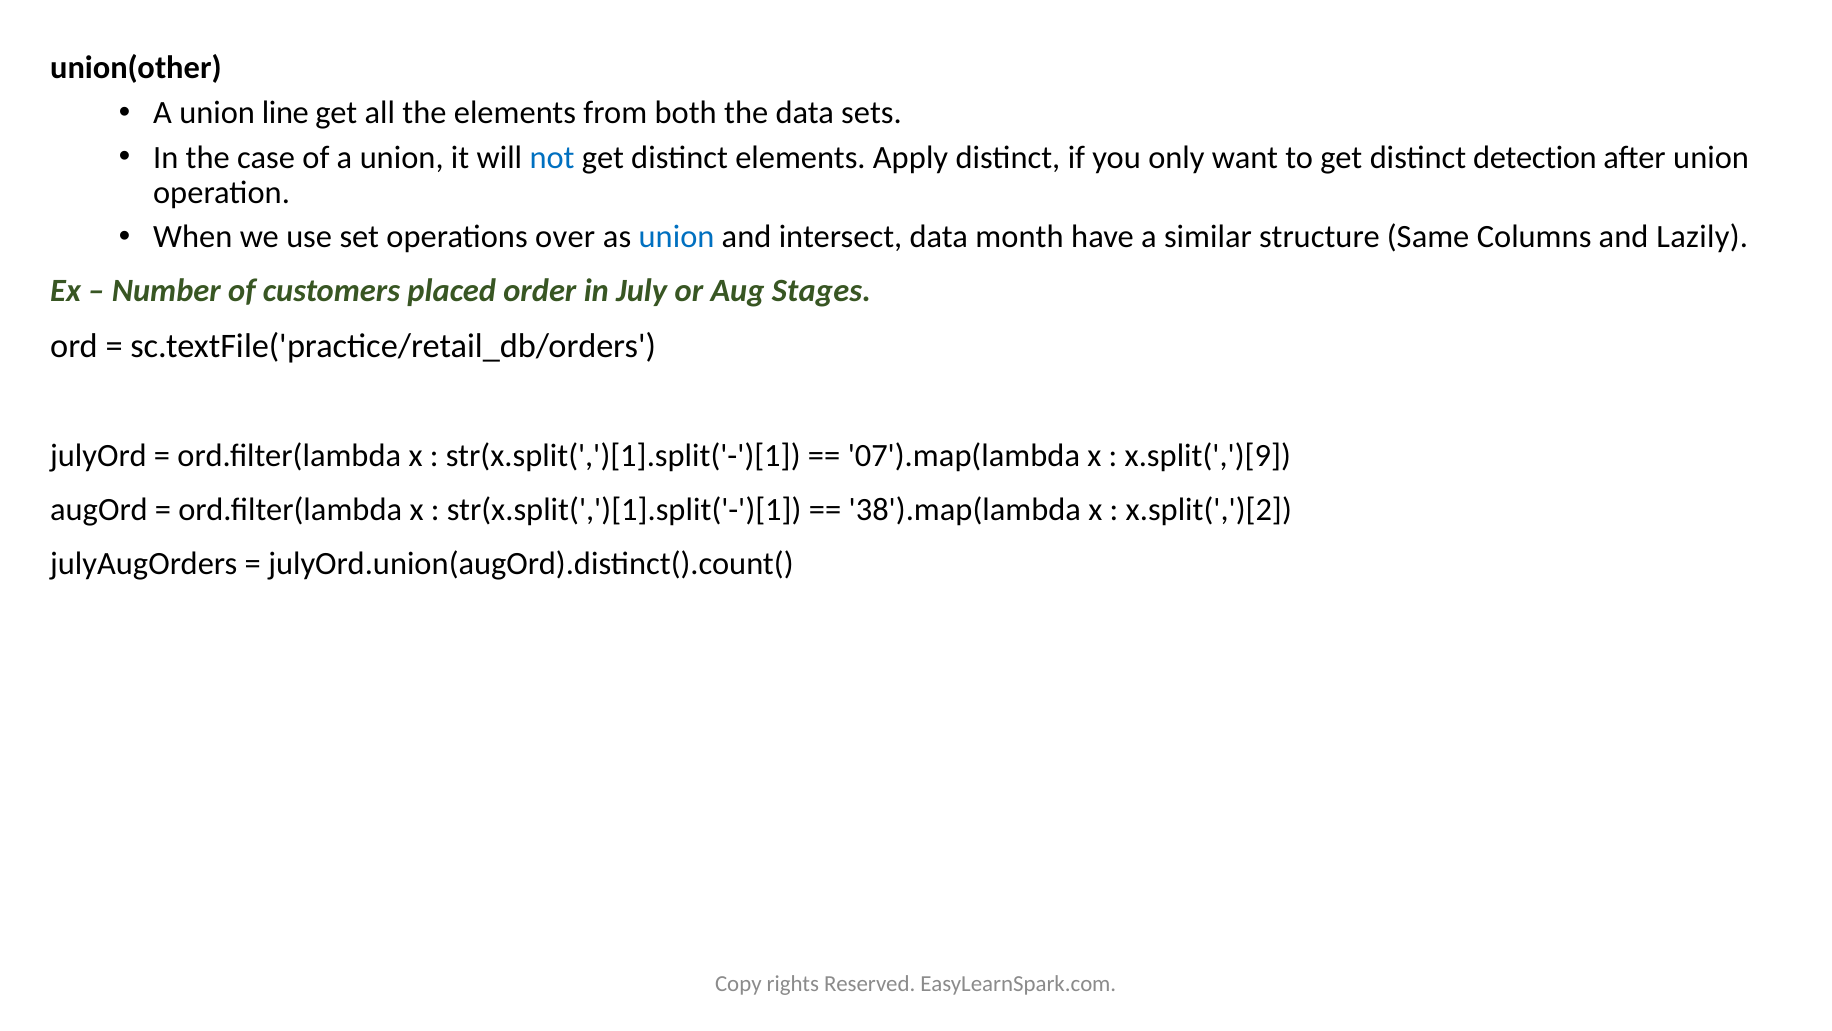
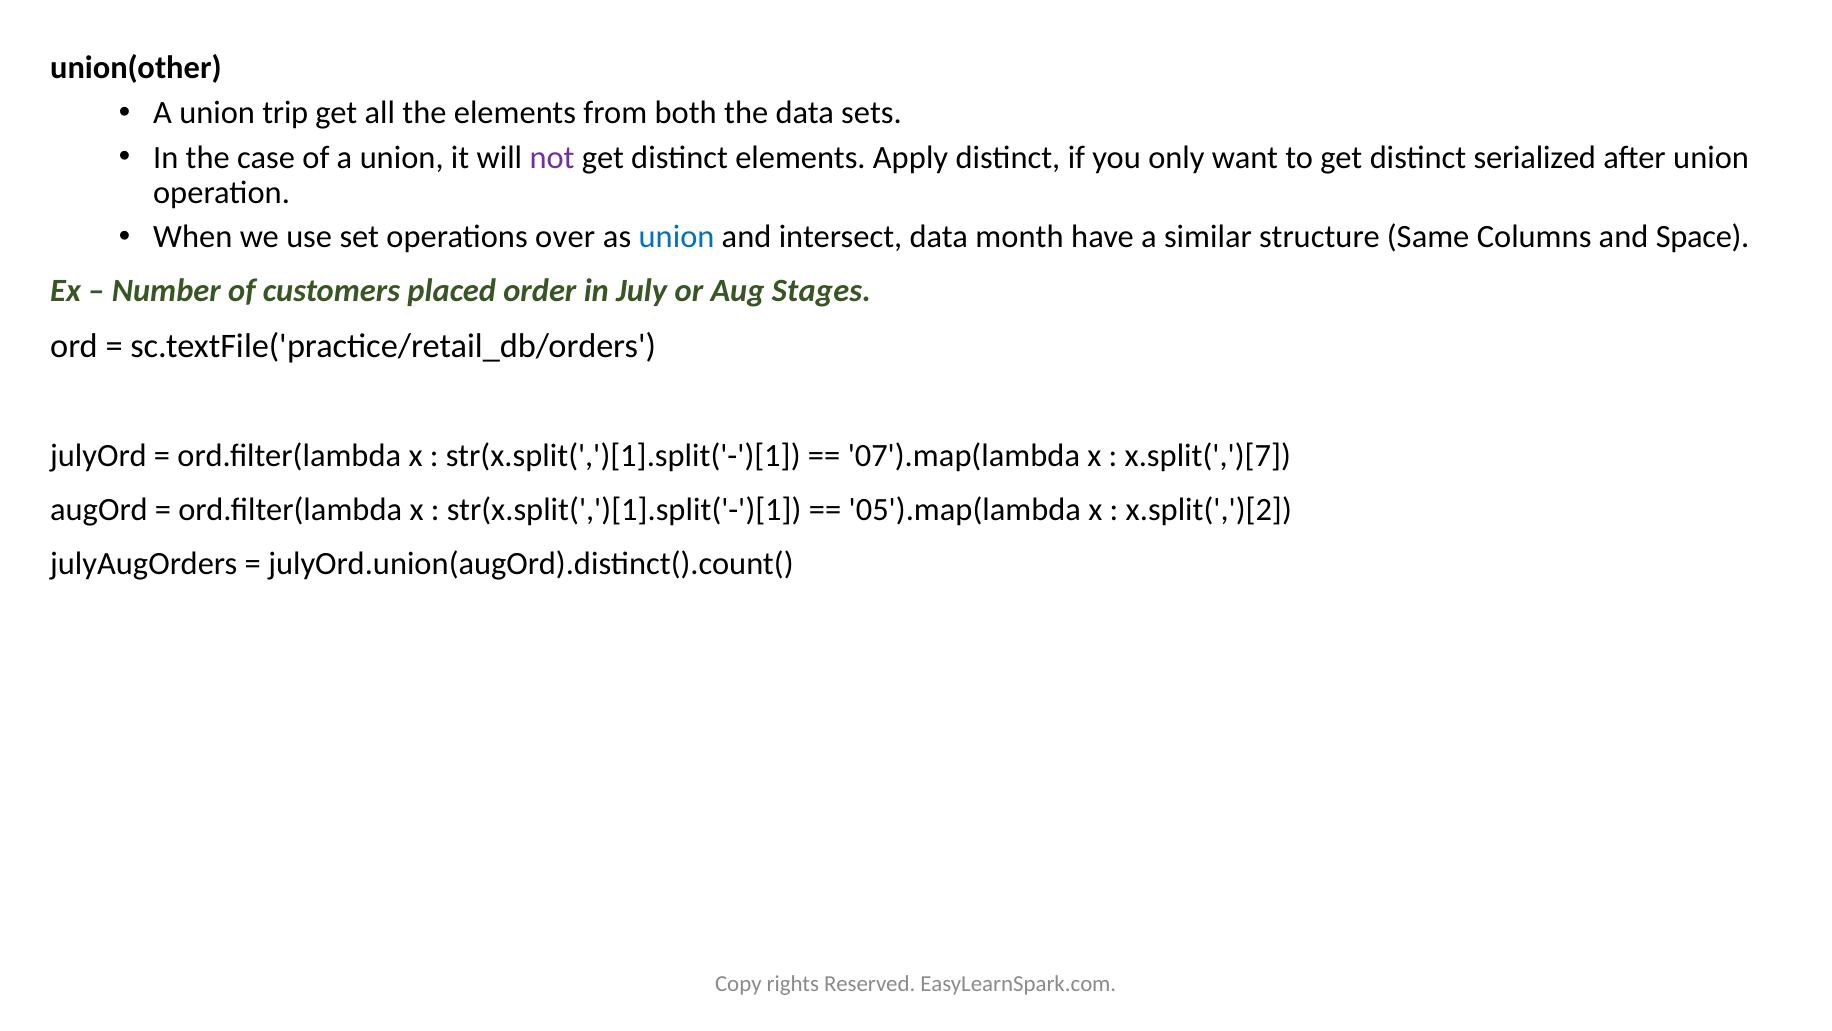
line: line -> trip (285, 113)
not colour: blue -> purple (552, 157)
detection: detection -> serialized (1535, 157)
Lazily: Lazily -> Space (1703, 237)
x.split(',')[9: x.split(',')[9 -> x.split(',')[7 (1208, 456)
38').map(lambda: 38').map(lambda -> 05').map(lambda (965, 510)
